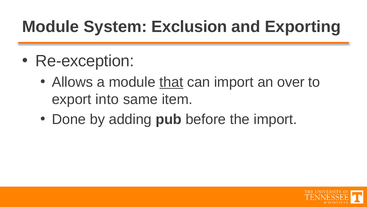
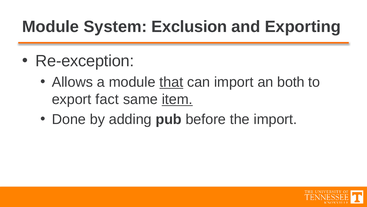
over: over -> both (291, 82)
into: into -> fact (107, 99)
item underline: none -> present (177, 99)
